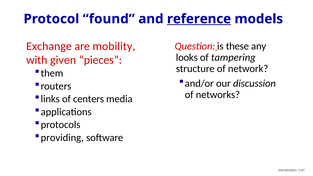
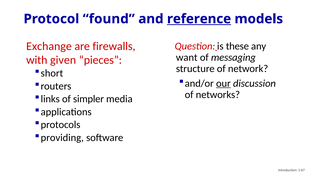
mobility: mobility -> firewalls (114, 46)
looks: looks -> want (187, 58)
tampering: tampering -> messaging (233, 58)
them: them -> short (52, 73)
our underline: none -> present (223, 83)
centers: centers -> simpler (89, 99)
